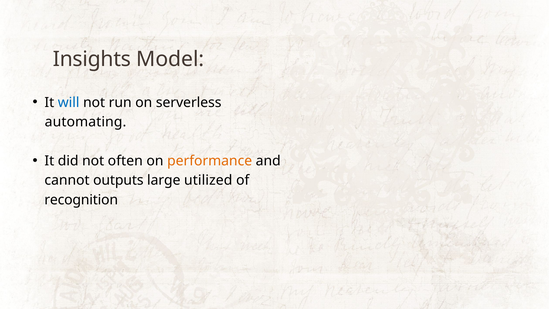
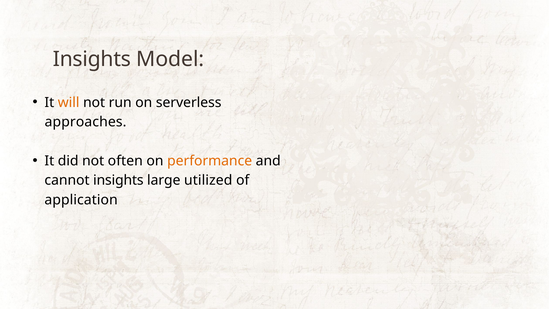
will colour: blue -> orange (69, 102)
automating: automating -> approaches (86, 122)
cannot outputs: outputs -> insights (118, 180)
recognition: recognition -> application (81, 200)
